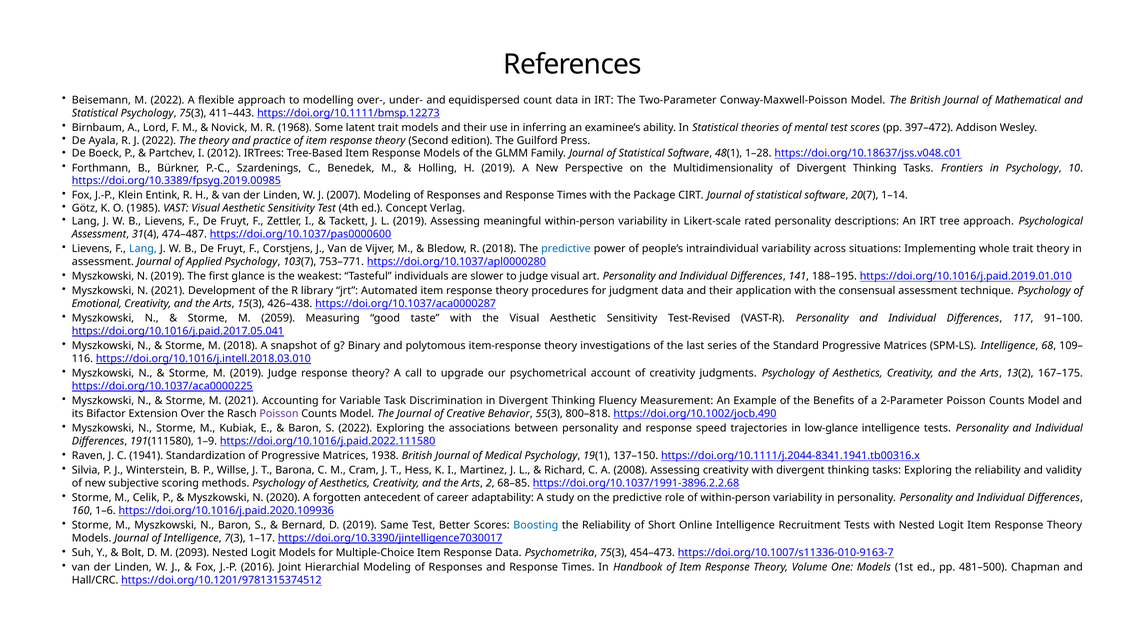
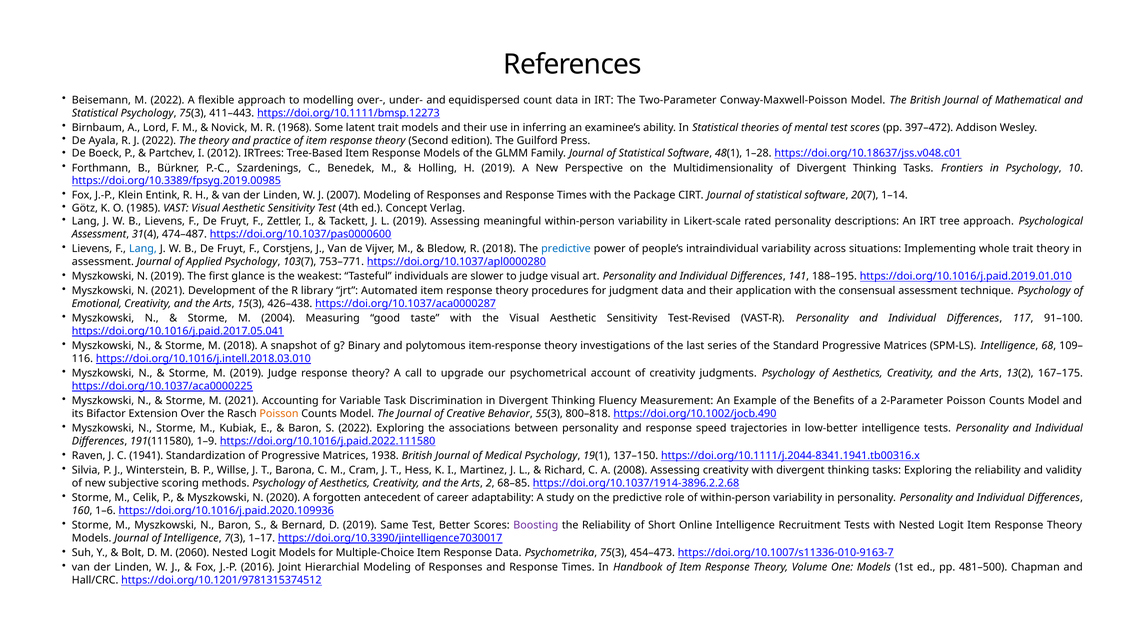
2059: 2059 -> 2004 (278, 318)
Poisson colour: purple -> orange (279, 414)
low-glance: low-glance -> low-better (831, 428)
https://doi.org/10.1037/1991-3896.2.2.68: https://doi.org/10.1037/1991-3896.2.2.68 -> https://doi.org/10.1037/1914-3896.2.2.68 (636, 483)
Boosting colour: blue -> purple (536, 525)
2093: 2093 -> 2060 (192, 553)
